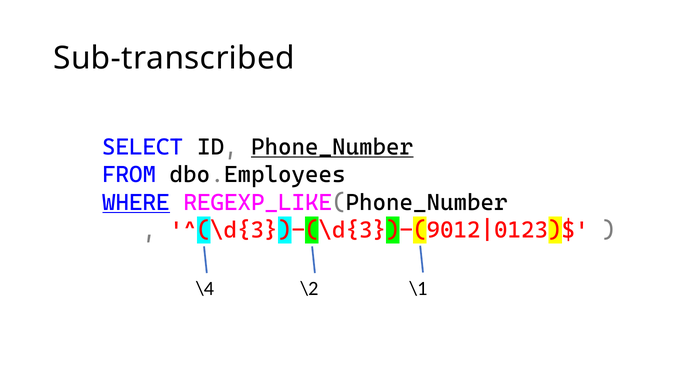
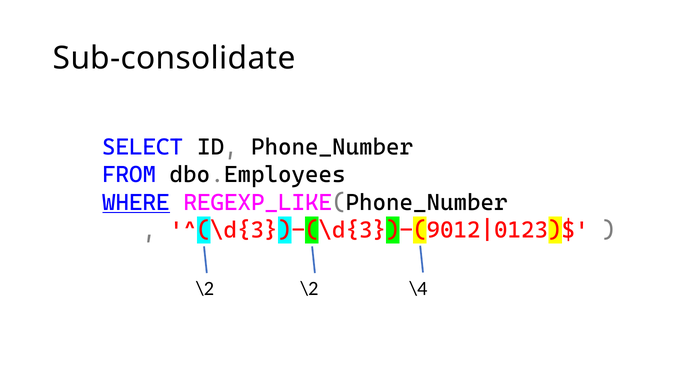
Sub-transcribed: Sub-transcribed -> Sub-consolidate (174, 58)
Phone_Number underline: present -> none (332, 147)
\4: \4 -> \2 (205, 288)
\1: \1 -> \4 (418, 288)
